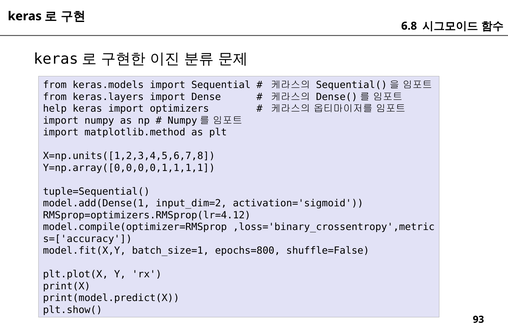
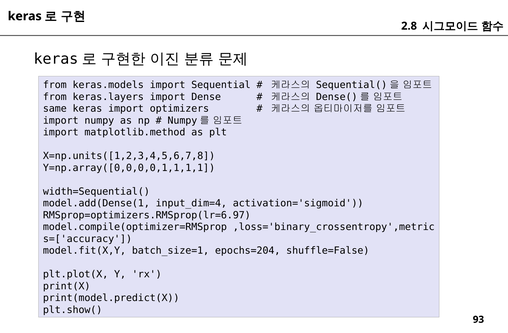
6.8: 6.8 -> 2.8 (409, 26)
help: help -> same (55, 109)
tuple=Sequential(: tuple=Sequential( -> width=Sequential( (96, 192)
input_dim=2: input_dim=2 -> input_dim=4 (191, 204)
RMSprop=optimizers.RMSprop(lr=4.12: RMSprop=optimizers.RMSprop(lr=4.12 -> RMSprop=optimizers.RMSprop(lr=6.97 (147, 216)
epochs=800: epochs=800 -> epochs=204 (248, 251)
